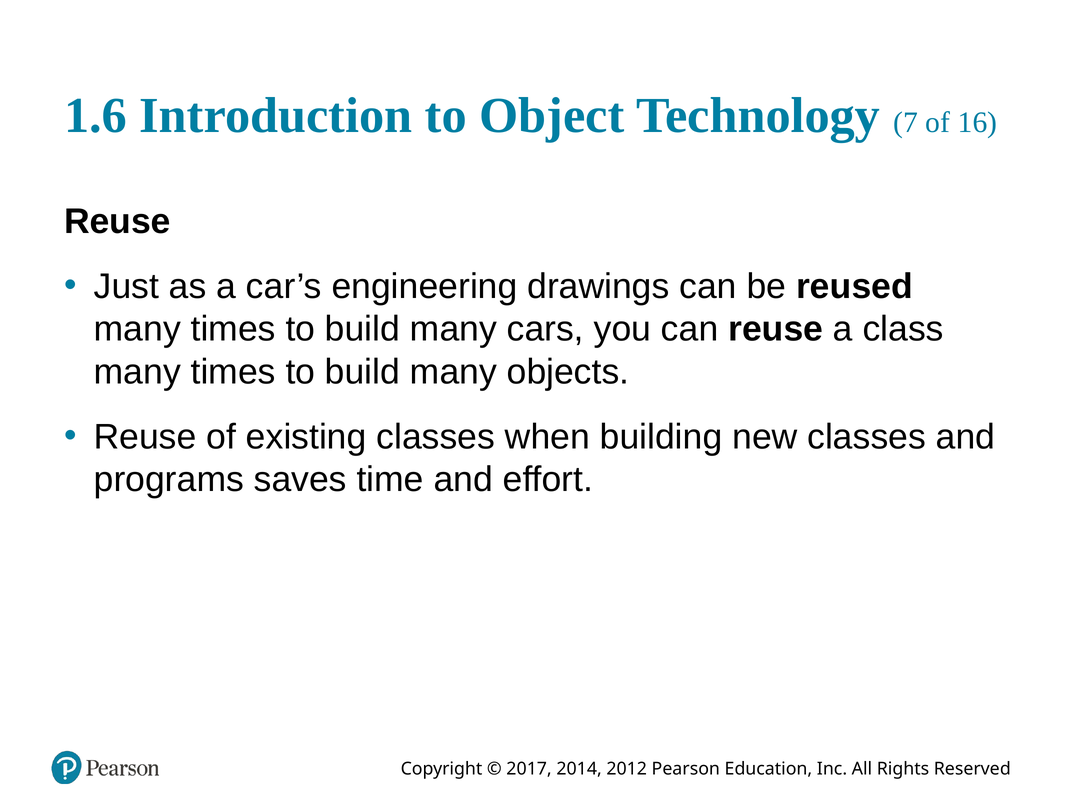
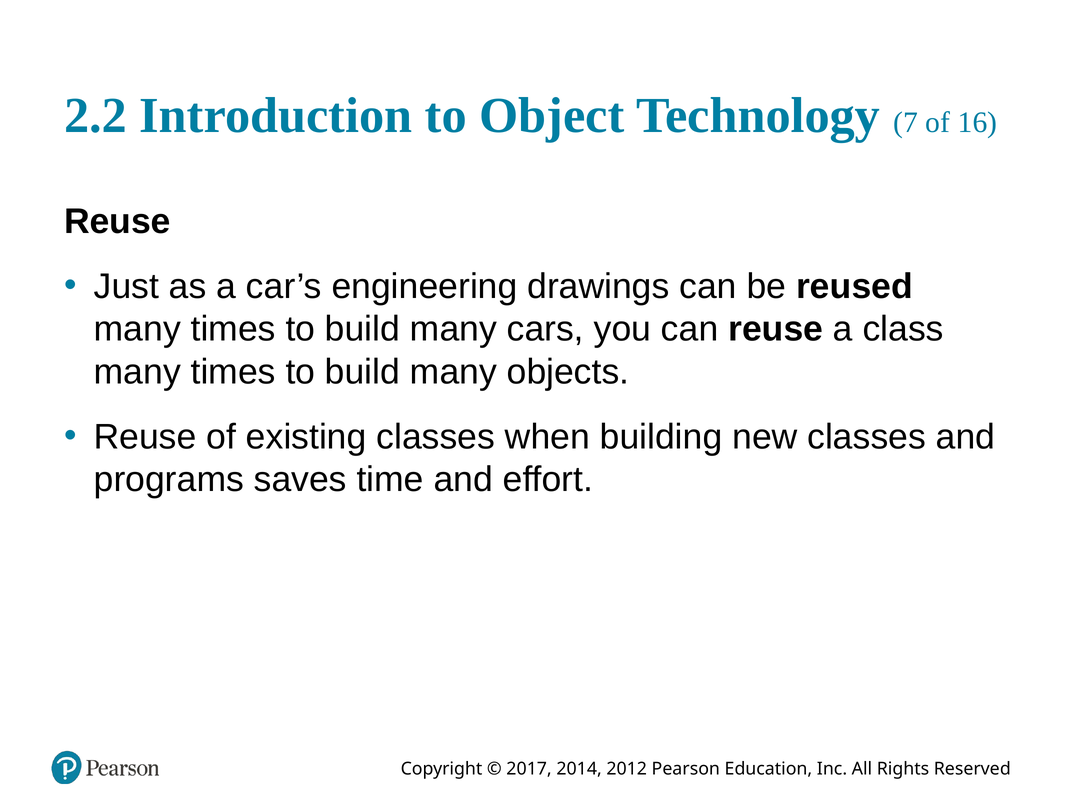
1.6: 1.6 -> 2.2 (95, 116)
